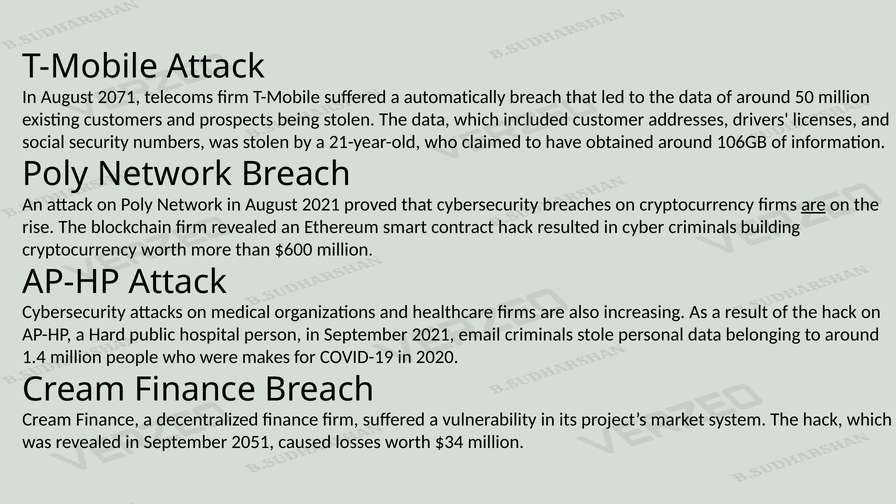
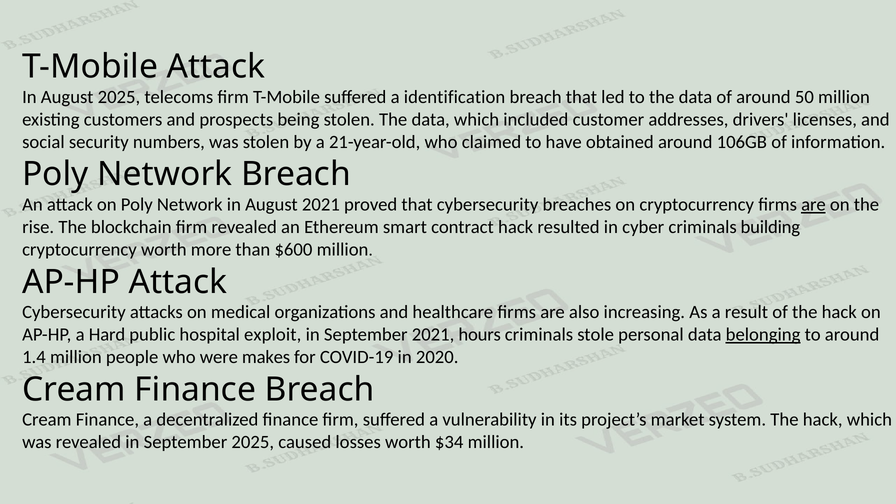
August 2071: 2071 -> 2025 (119, 97)
automatically: automatically -> identification (455, 97)
person: person -> exploit (273, 335)
email: email -> hours (480, 335)
belonging underline: none -> present (763, 335)
September 2051: 2051 -> 2025 (253, 442)
